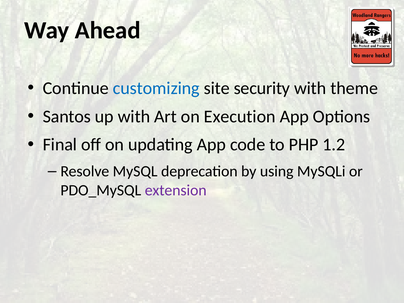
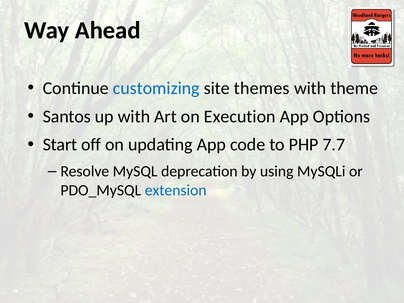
security: security -> themes (262, 88)
Final: Final -> Start (60, 145)
1.2: 1.2 -> 7.7 (334, 145)
extension colour: purple -> blue (176, 190)
